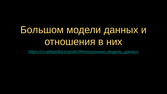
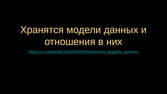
Большом: Большом -> Хранятся (42, 30)
